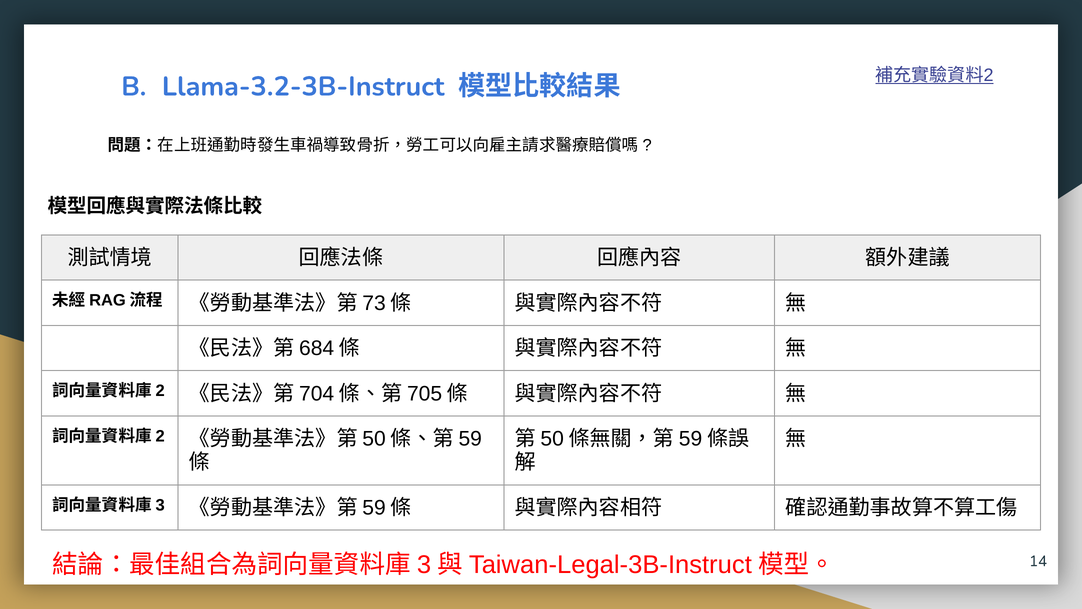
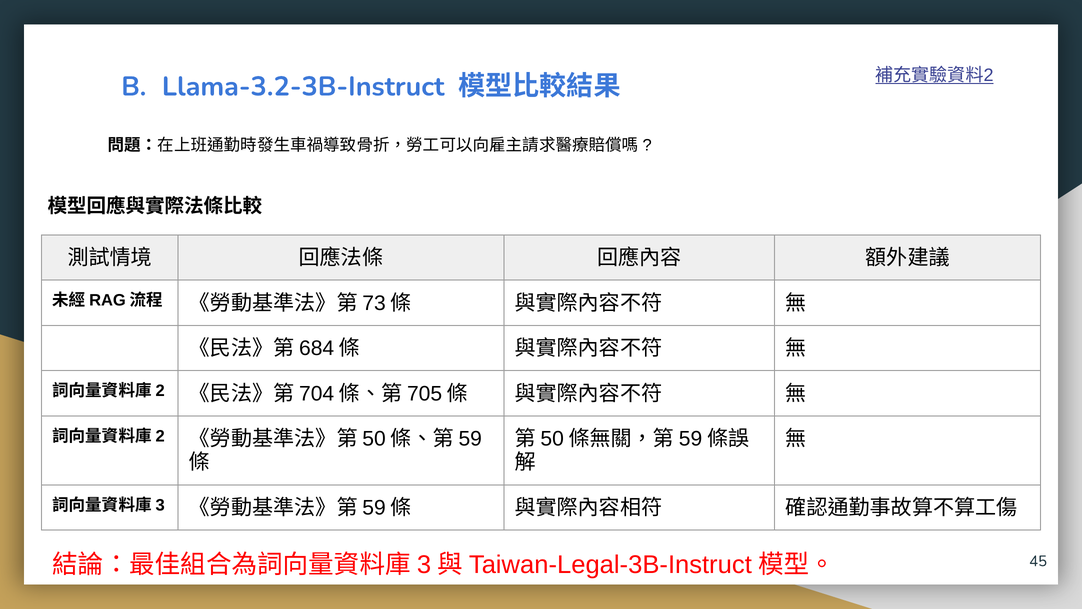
14: 14 -> 45 (1038, 561)
